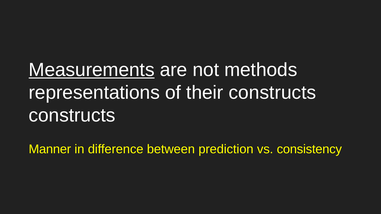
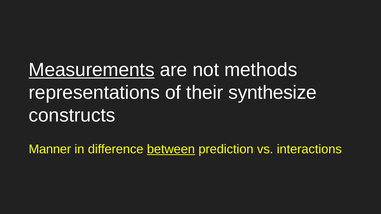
their constructs: constructs -> synthesize (273, 93)
between underline: none -> present (171, 149)
consistency: consistency -> interactions (309, 149)
